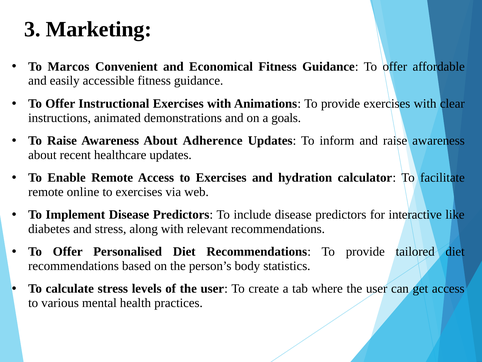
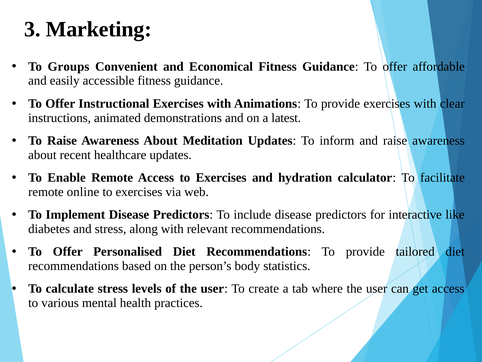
Marcos: Marcos -> Groups (68, 66)
goals: goals -> latest (286, 118)
Adherence: Adherence -> Meditation (213, 140)
